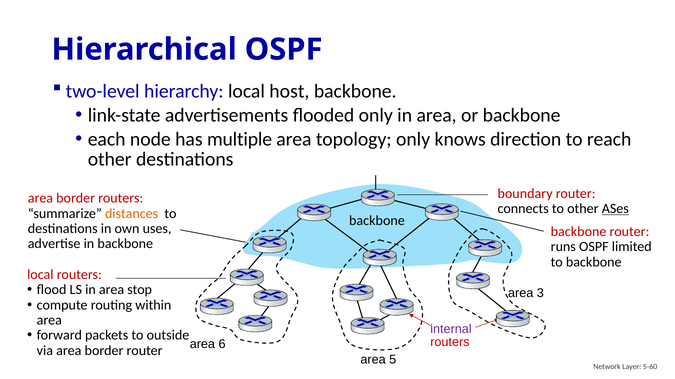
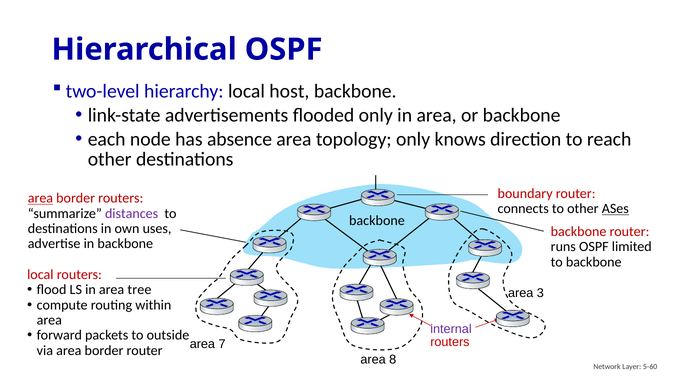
multiple: multiple -> absence (240, 139)
area underline: none -> present (40, 199)
distances colour: orange -> purple (132, 214)
stop: stop -> tree (139, 290)
6: 6 -> 7 (222, 345)
5: 5 -> 8 (393, 360)
